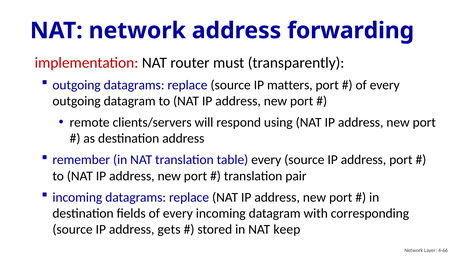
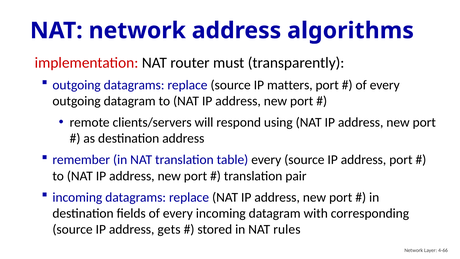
forwarding: forwarding -> algorithms (351, 31)
keep: keep -> rules (287, 229)
